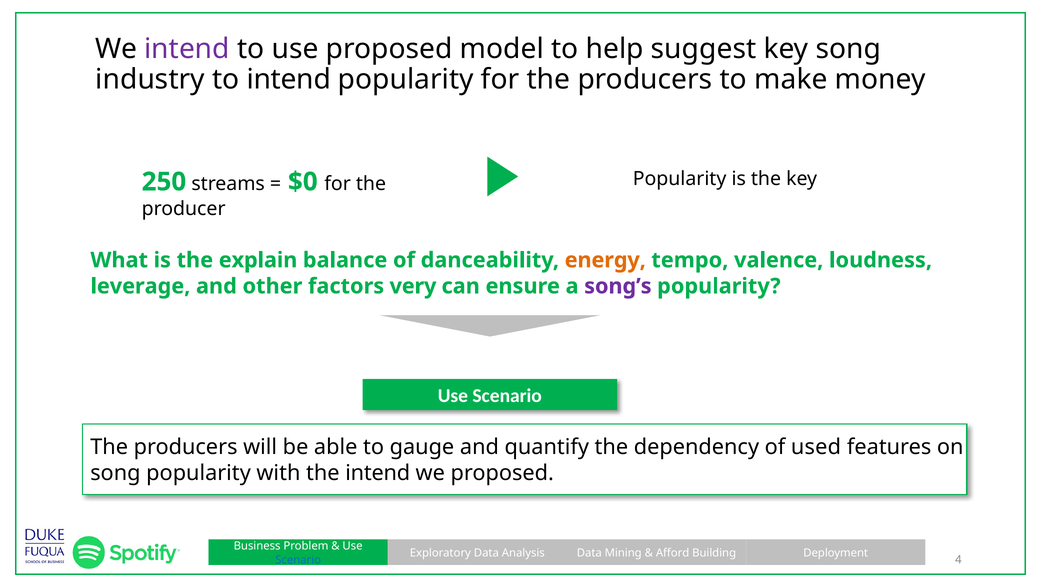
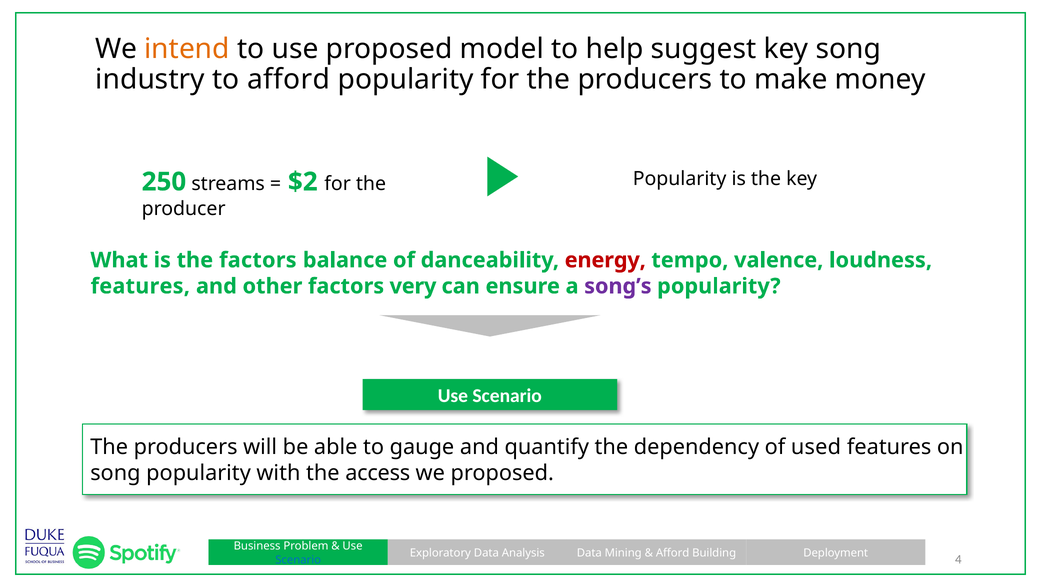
intend colour: purple -> orange (187, 49)
to intend: intend -> afford (289, 79)
$0: $0 -> $2 (303, 182)
the explain: explain -> factors (258, 260)
energy colour: orange -> red (605, 260)
leverage: leverage -> features (140, 286)
the intend: intend -> access (378, 473)
